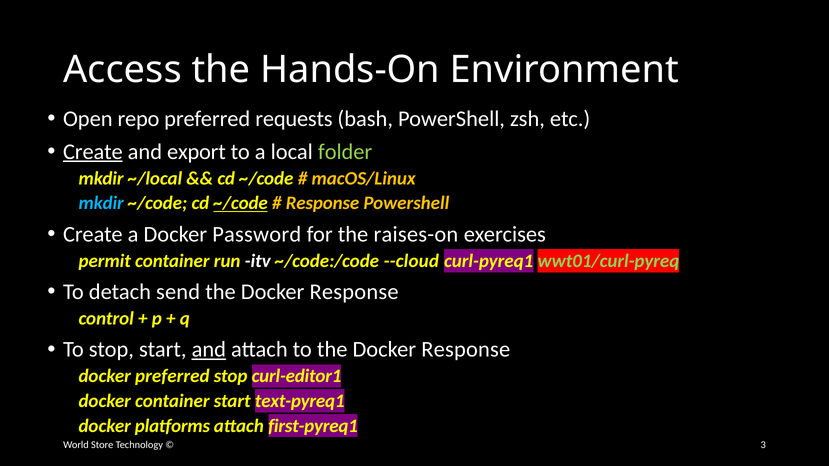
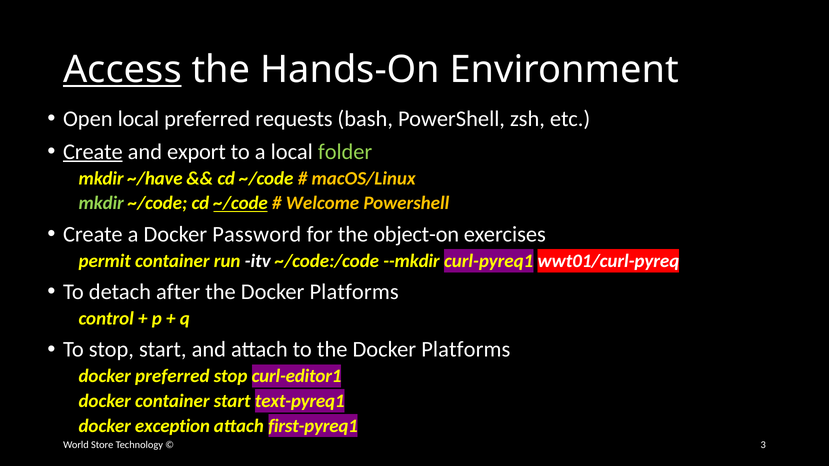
Access underline: none -> present (122, 70)
Open repo: repo -> local (138, 119)
~/local: ~/local -> ~/have (155, 179)
mkdir colour: light blue -> light green (101, 203)
Response: Response -> Welcome (322, 203)
raises-on: raises-on -> object-on (416, 234)
--cloud: --cloud -> --mkdir (411, 261)
wwt01/curl-pyreq colour: light green -> white (608, 261)
send: send -> after (178, 292)
Response: Response -> Platforms (354, 292)
and underline: present -> none (209, 350)
to the Docker Response: Response -> Platforms (466, 350)
platforms: platforms -> exception (172, 426)
